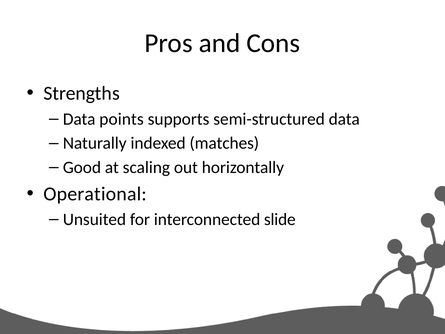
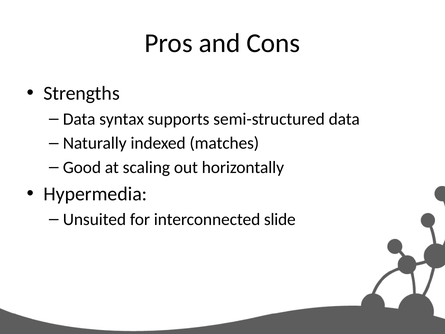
points: points -> syntax (122, 119)
Operational: Operational -> Hypermedia (95, 194)
